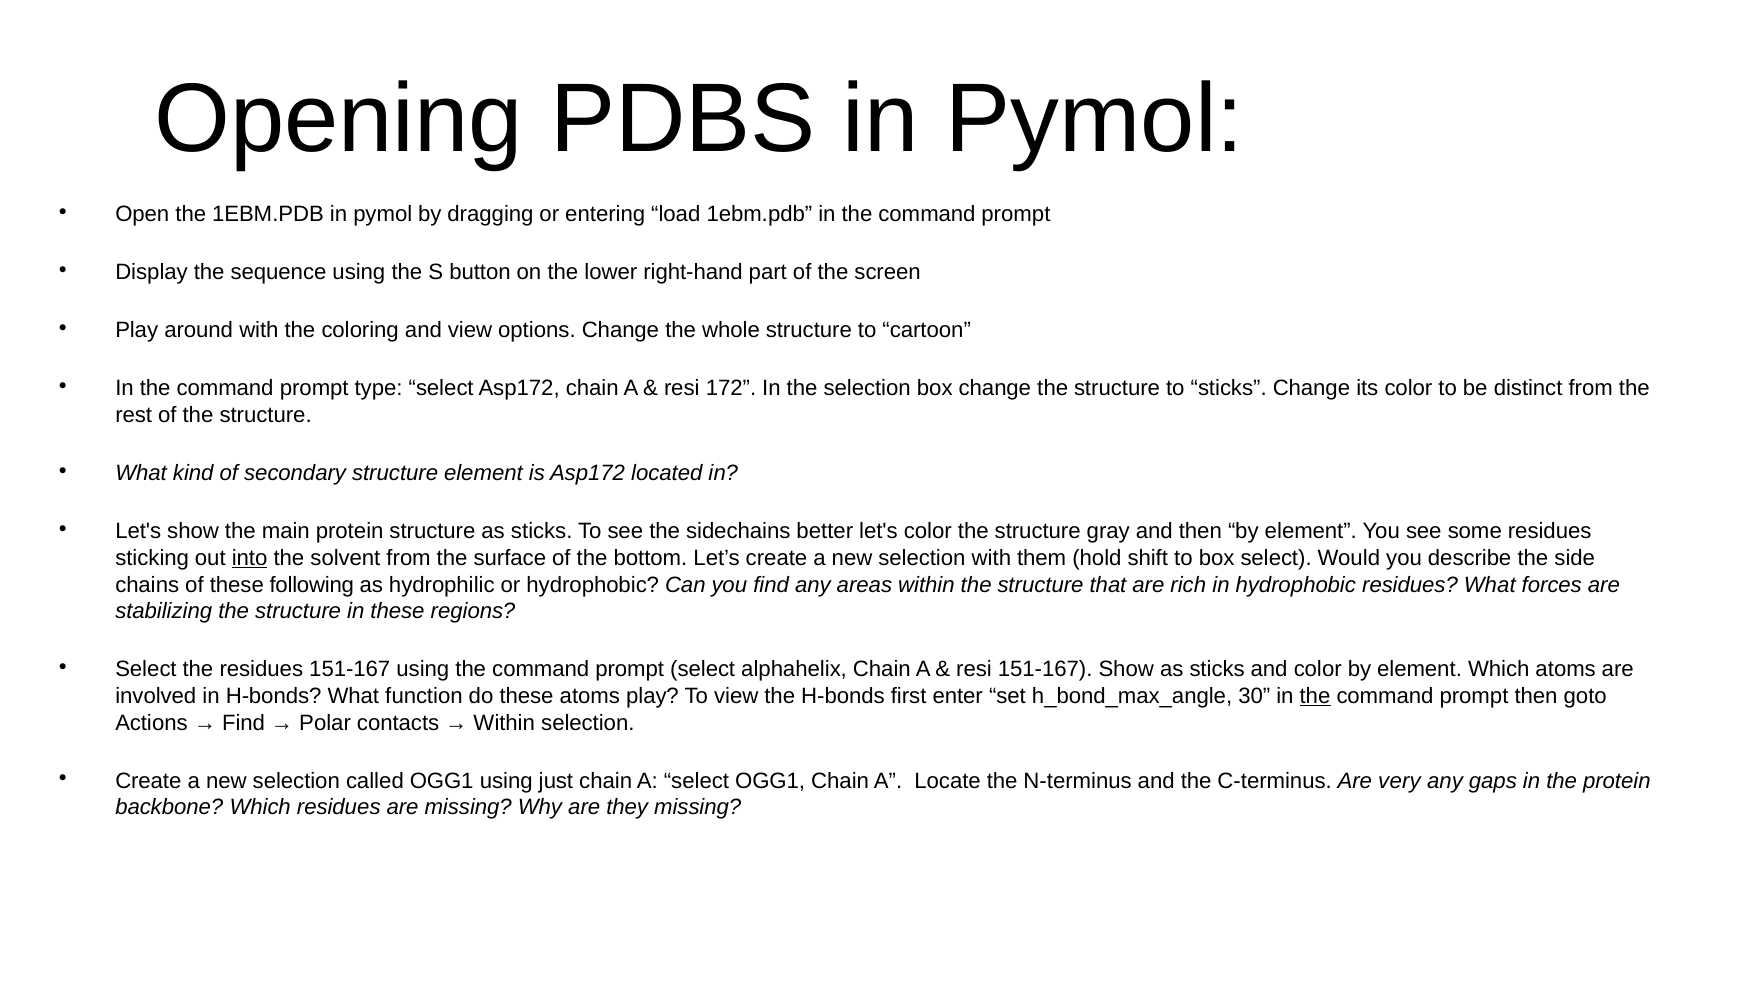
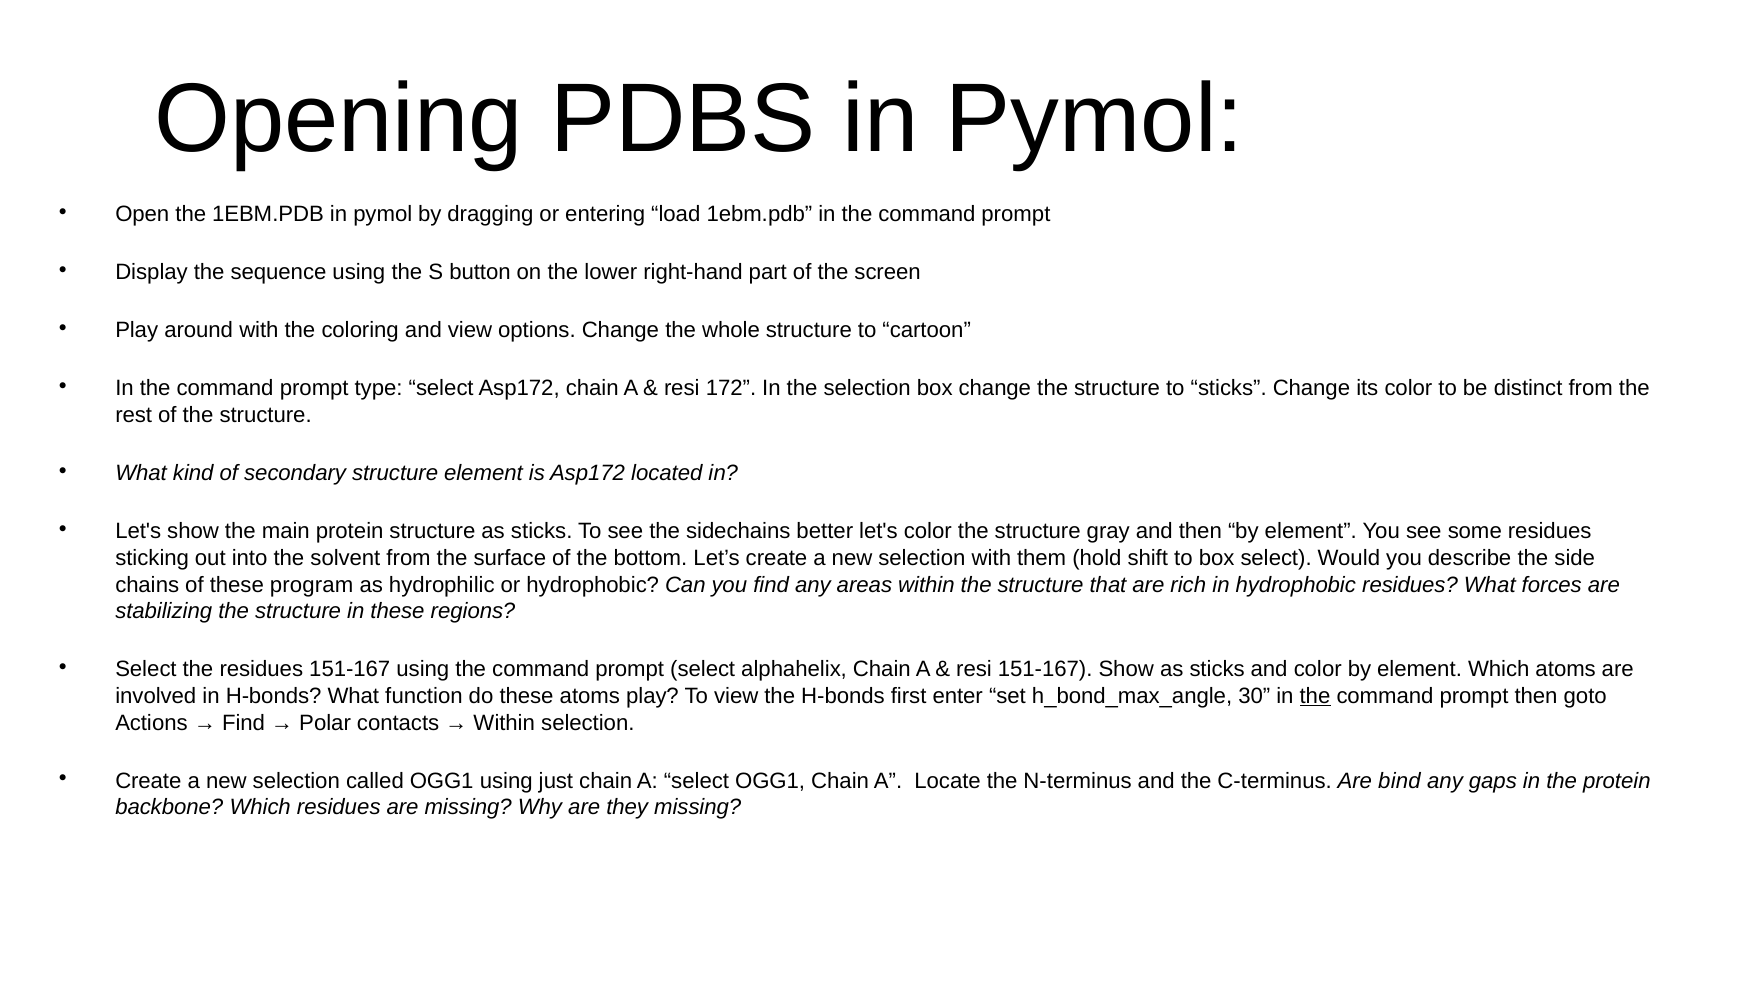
into underline: present -> none (250, 558)
following: following -> program (312, 585)
very: very -> bind (1400, 781)
